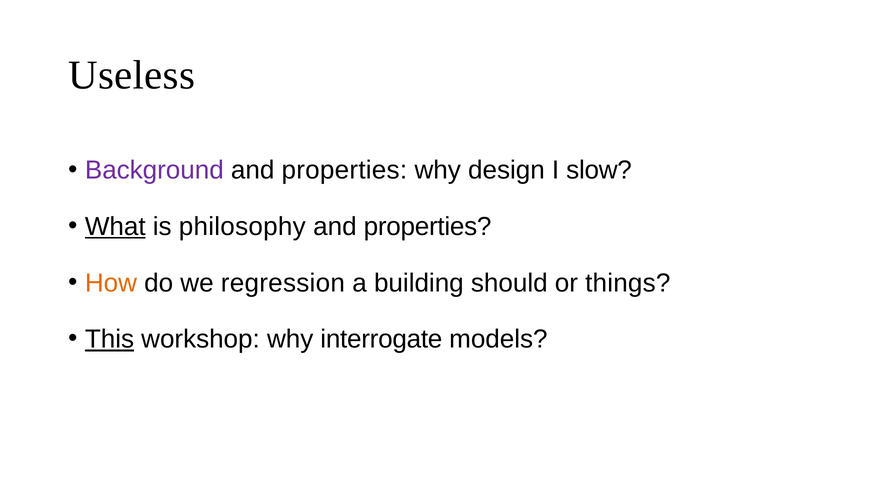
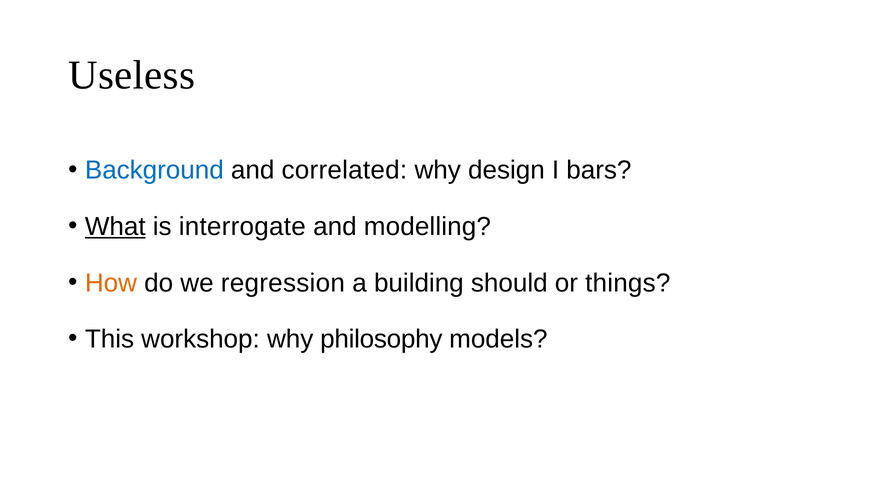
Background colour: purple -> blue (154, 170)
properties: properties -> correlated (344, 170)
slow: slow -> bars (599, 170)
philosophy: philosophy -> interrogate (242, 227)
properties: properties -> modelling (427, 227)
This underline: present -> none (109, 339)
interrogate: interrogate -> philosophy (381, 339)
